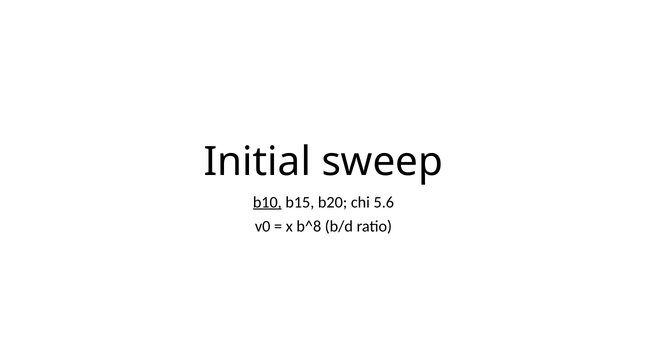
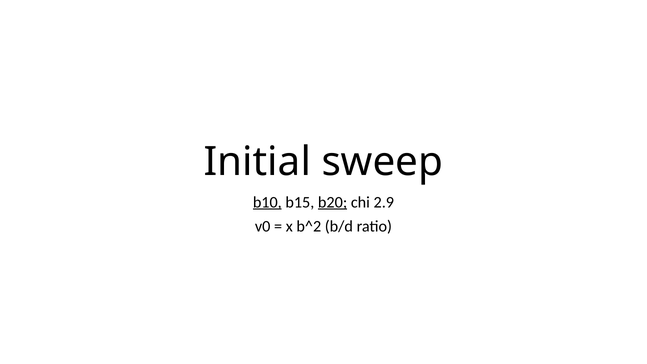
b20 underline: none -> present (333, 202)
5.6: 5.6 -> 2.9 (384, 202)
b^8: b^8 -> b^2 (309, 226)
